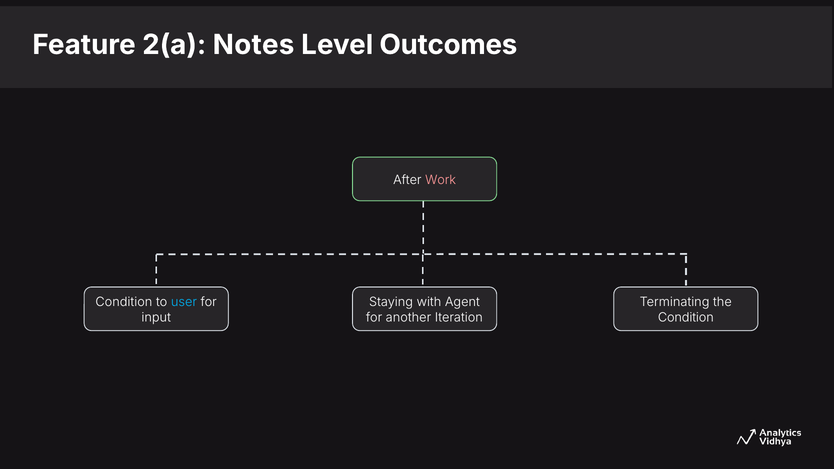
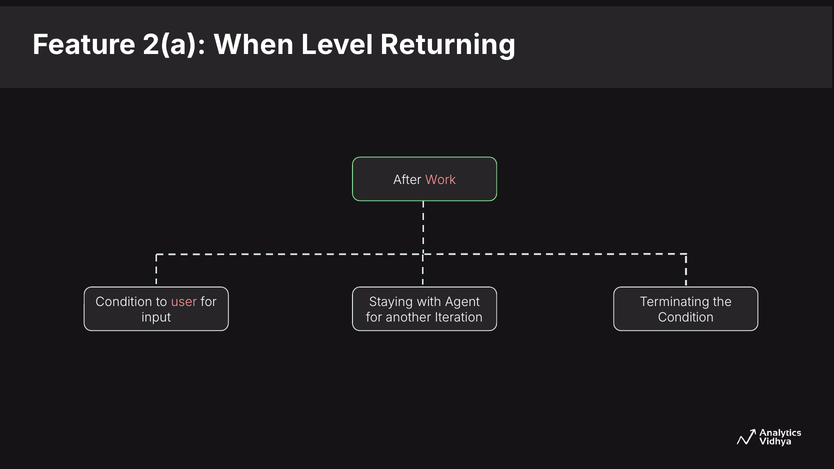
Notes: Notes -> When (254, 45)
Outcomes: Outcomes -> Returning (448, 45)
user colour: light blue -> pink (184, 302)
